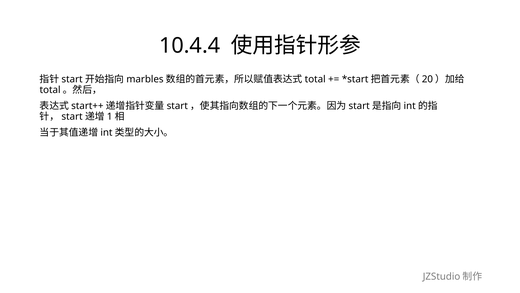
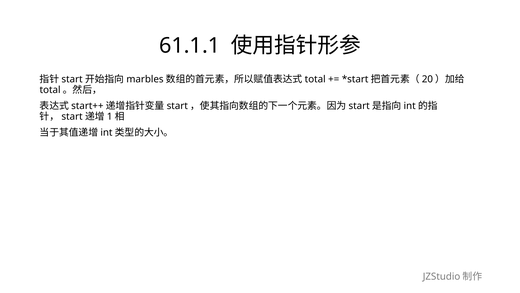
10.4.4: 10.4.4 -> 61.1.1 (190, 46)
